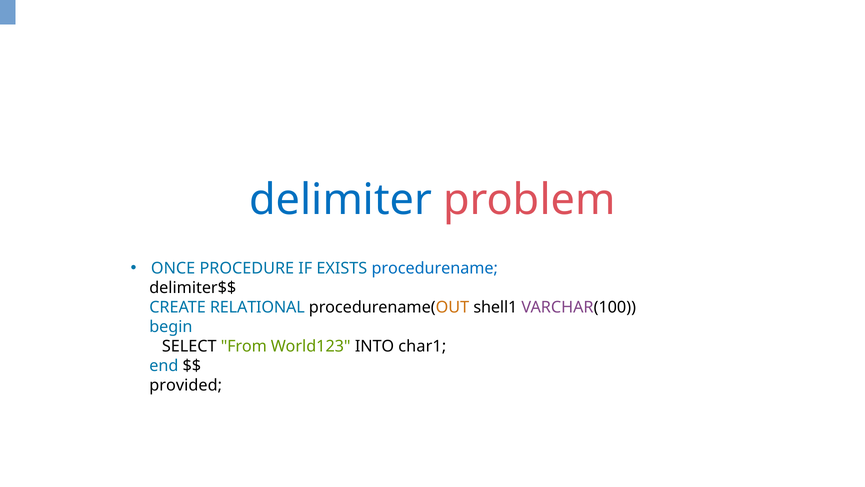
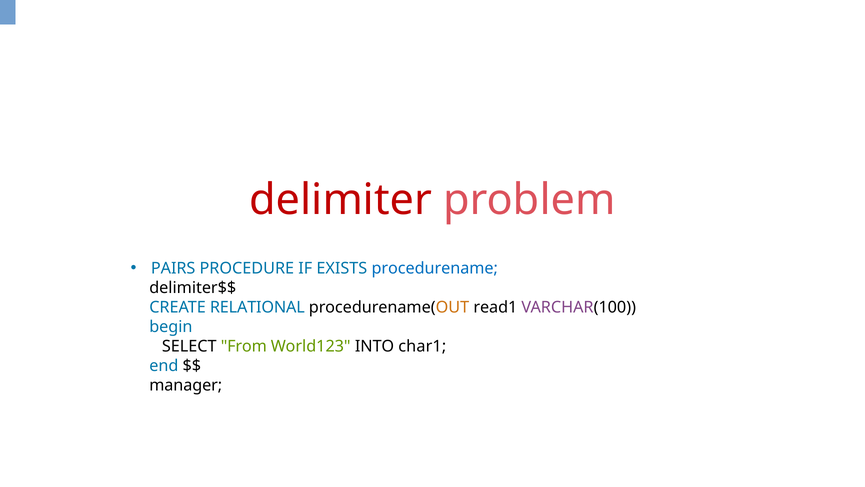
delimiter colour: blue -> red (341, 200)
ONCE: ONCE -> PAIRS (173, 268)
shell1: shell1 -> read1 (495, 307)
provided: provided -> manager (186, 385)
